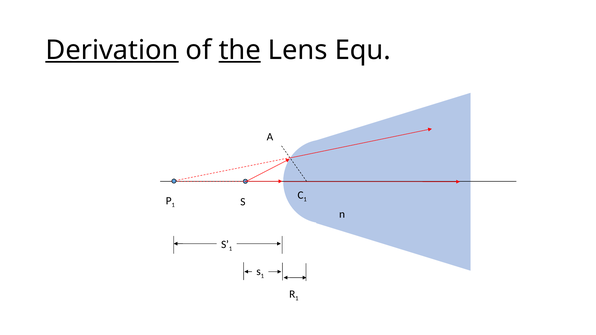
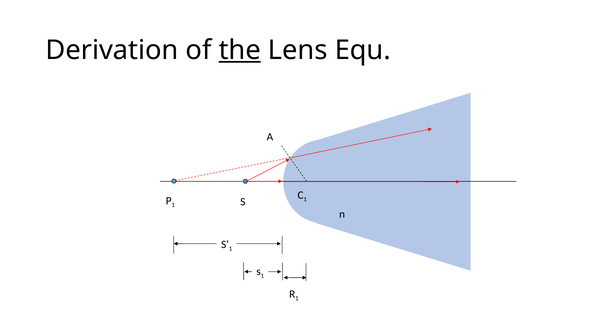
Derivation underline: present -> none (112, 50)
